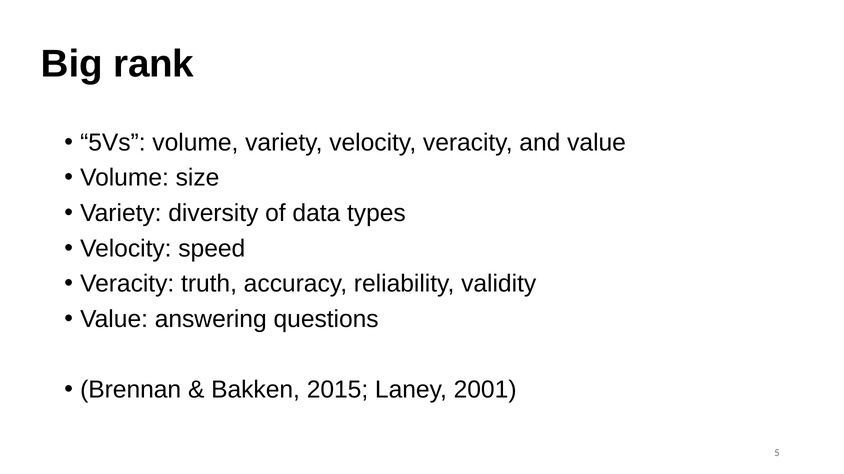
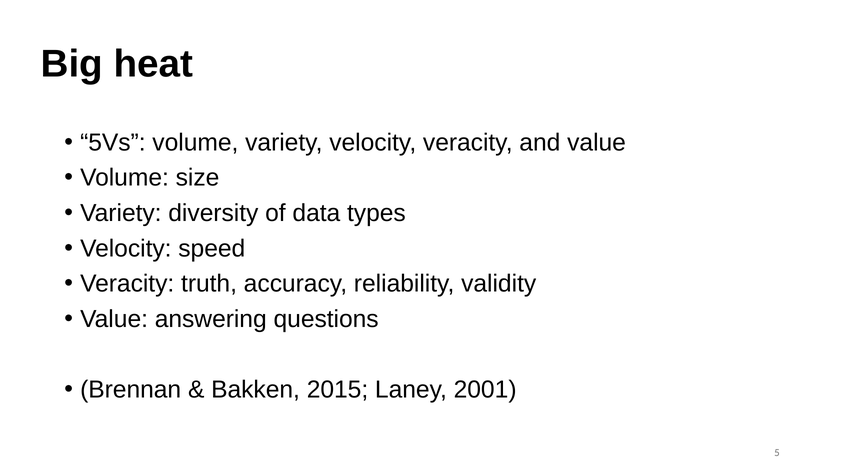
rank: rank -> heat (154, 64)
